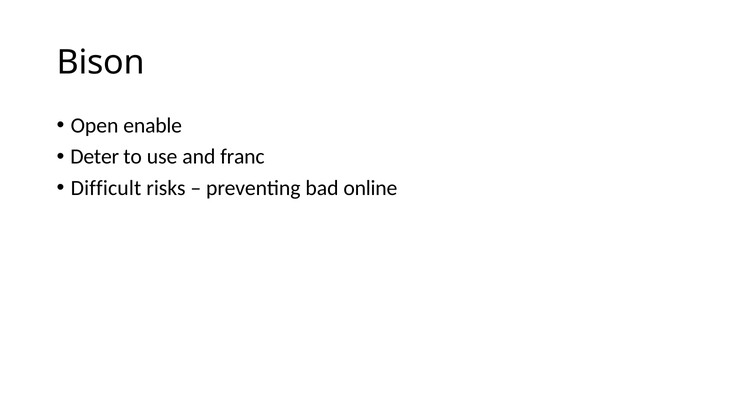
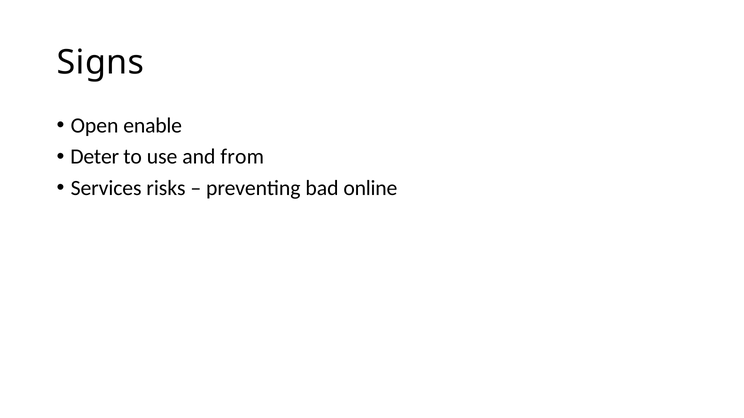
Bison: Bison -> Signs (100, 62)
franc: franc -> from (242, 157)
Difficult: Difficult -> Services (106, 188)
